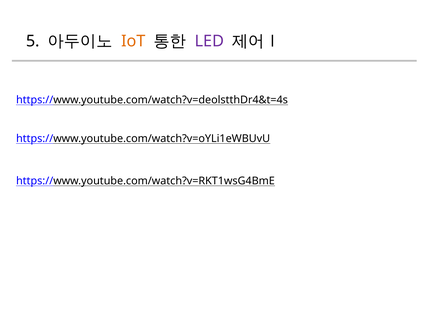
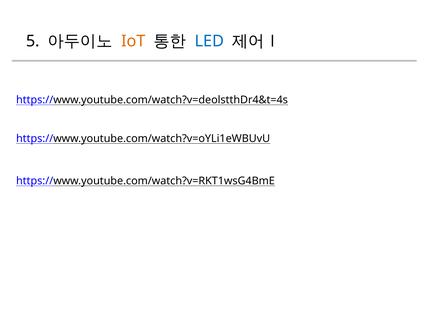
LED colour: purple -> blue (209, 41)
